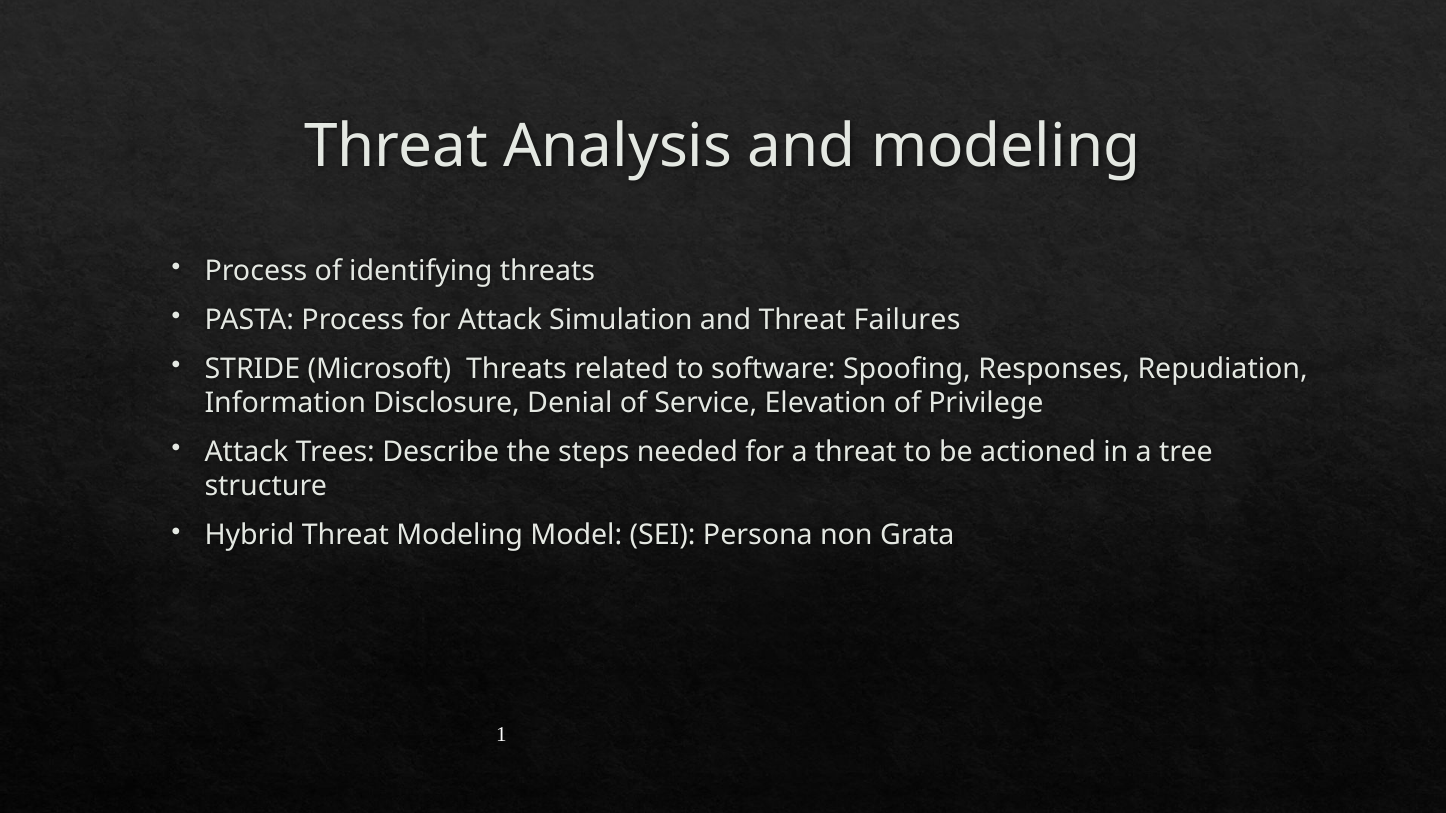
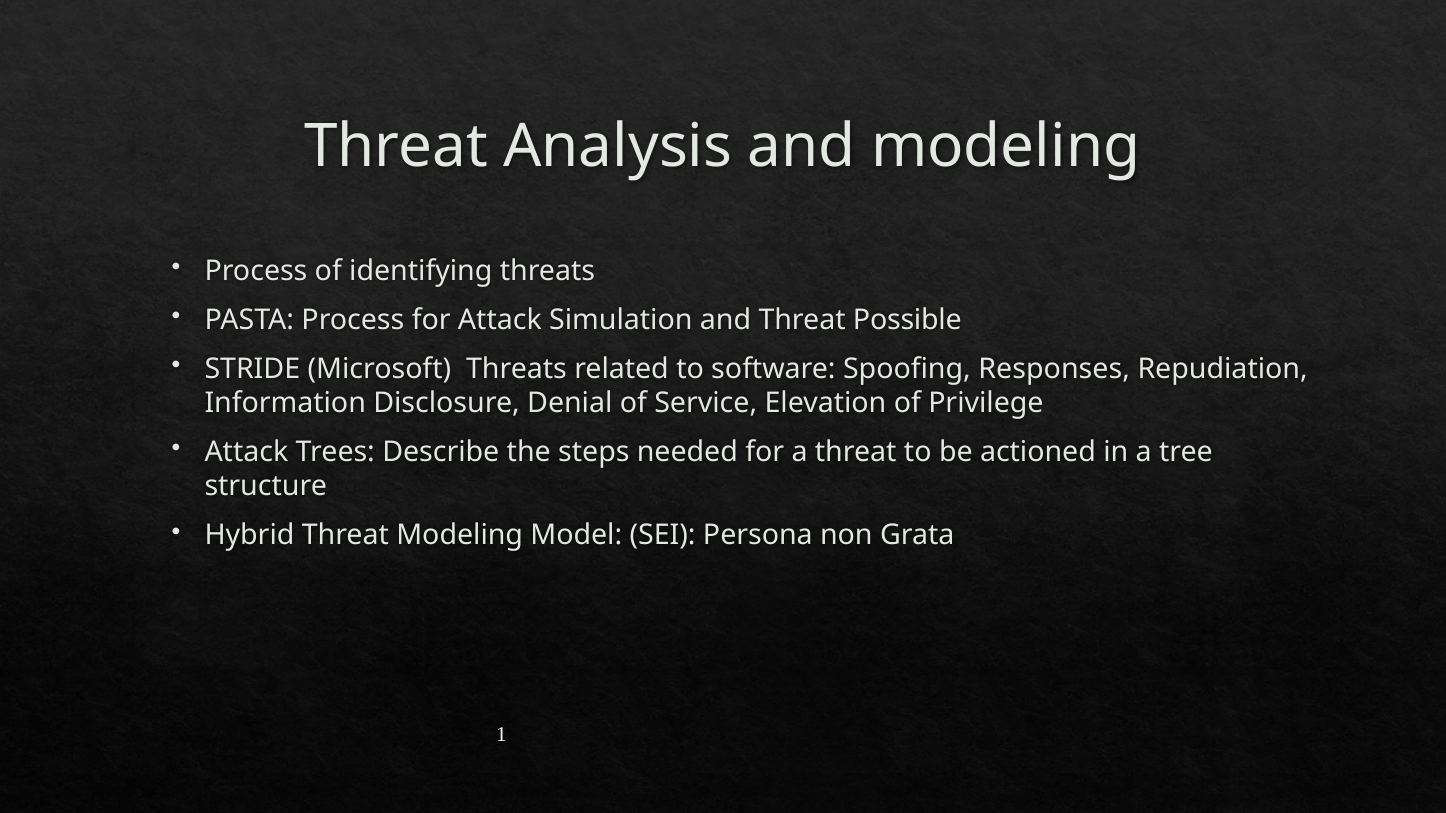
Failures: Failures -> Possible (907, 320)
